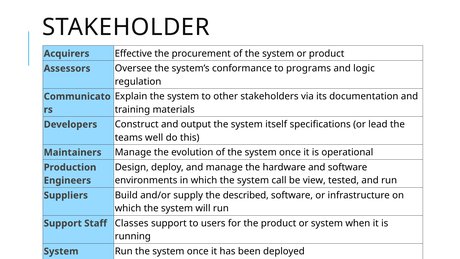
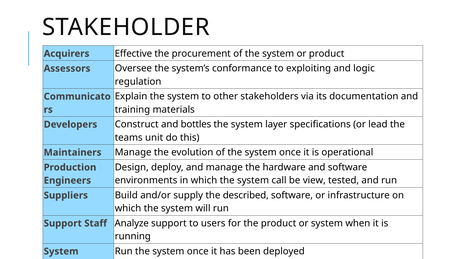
programs: programs -> exploiting (309, 68)
output: output -> bottles (196, 124)
itself: itself -> layer (276, 124)
well: well -> unit (154, 137)
Classes: Classes -> Analyze (132, 223)
